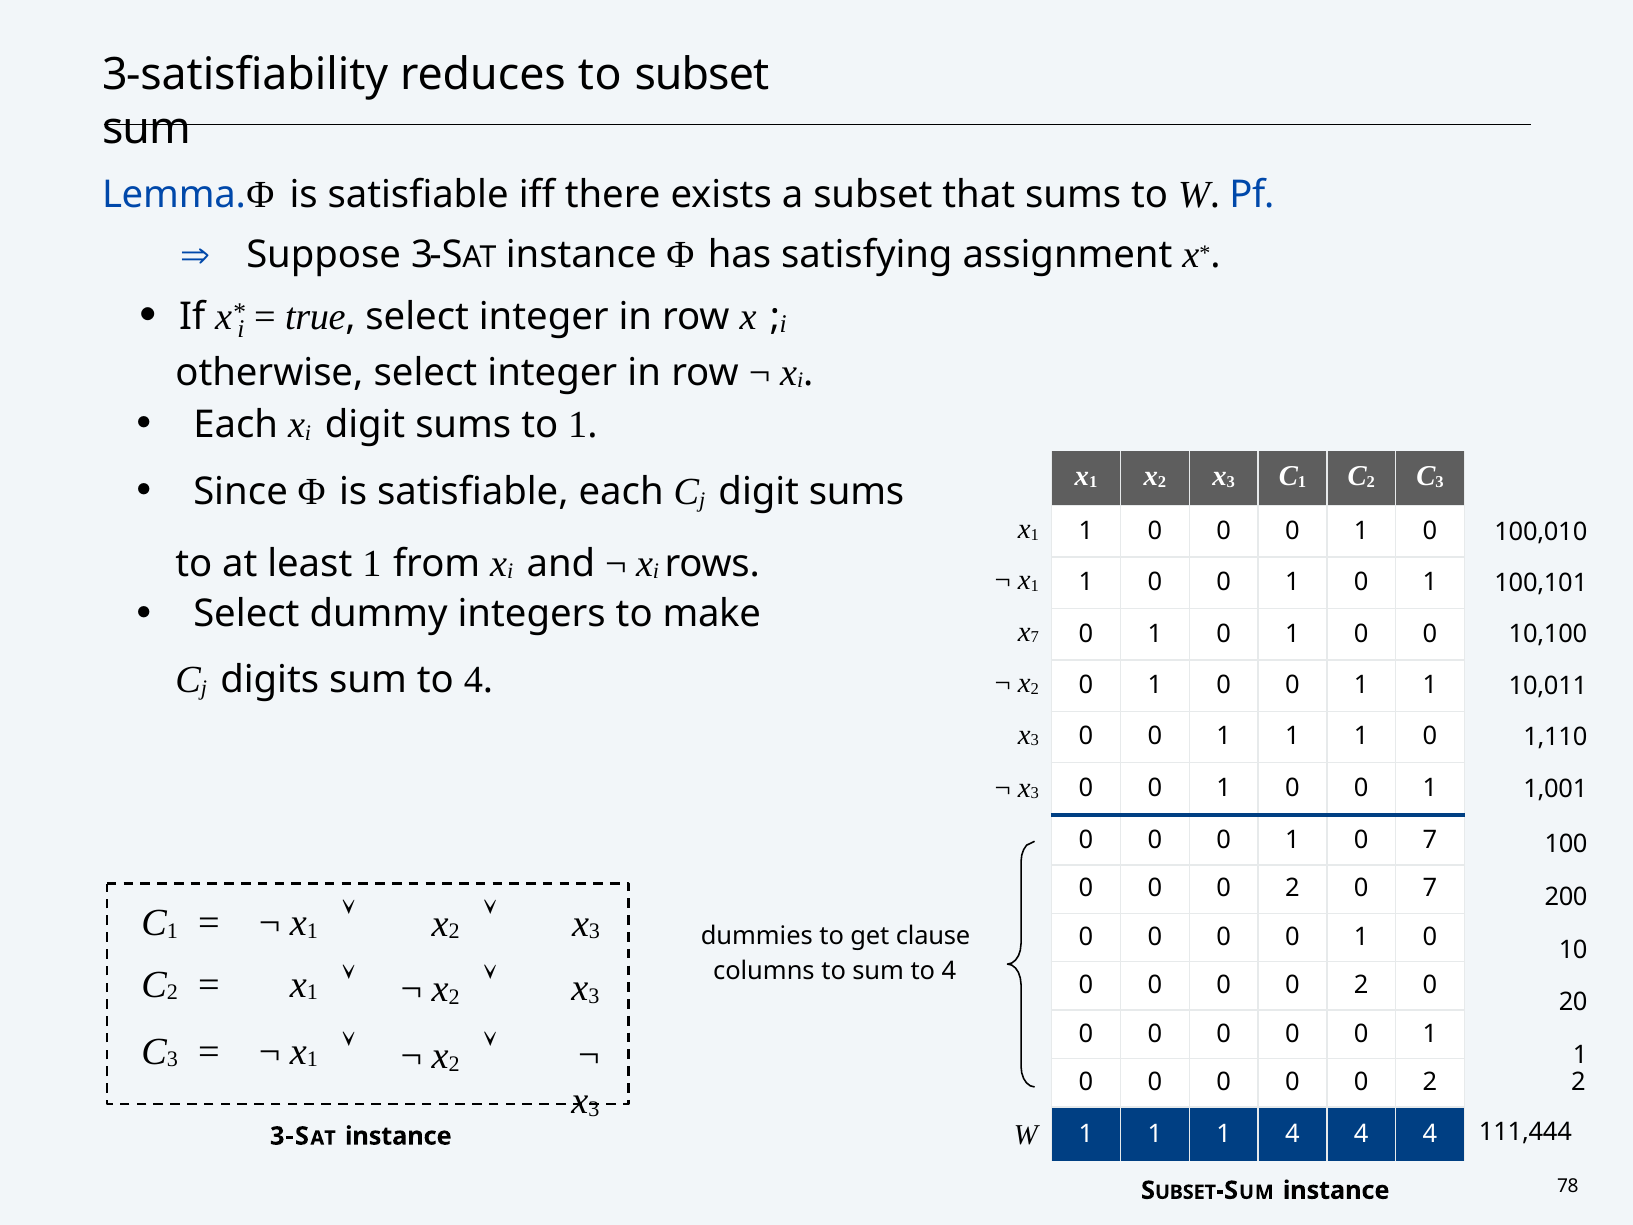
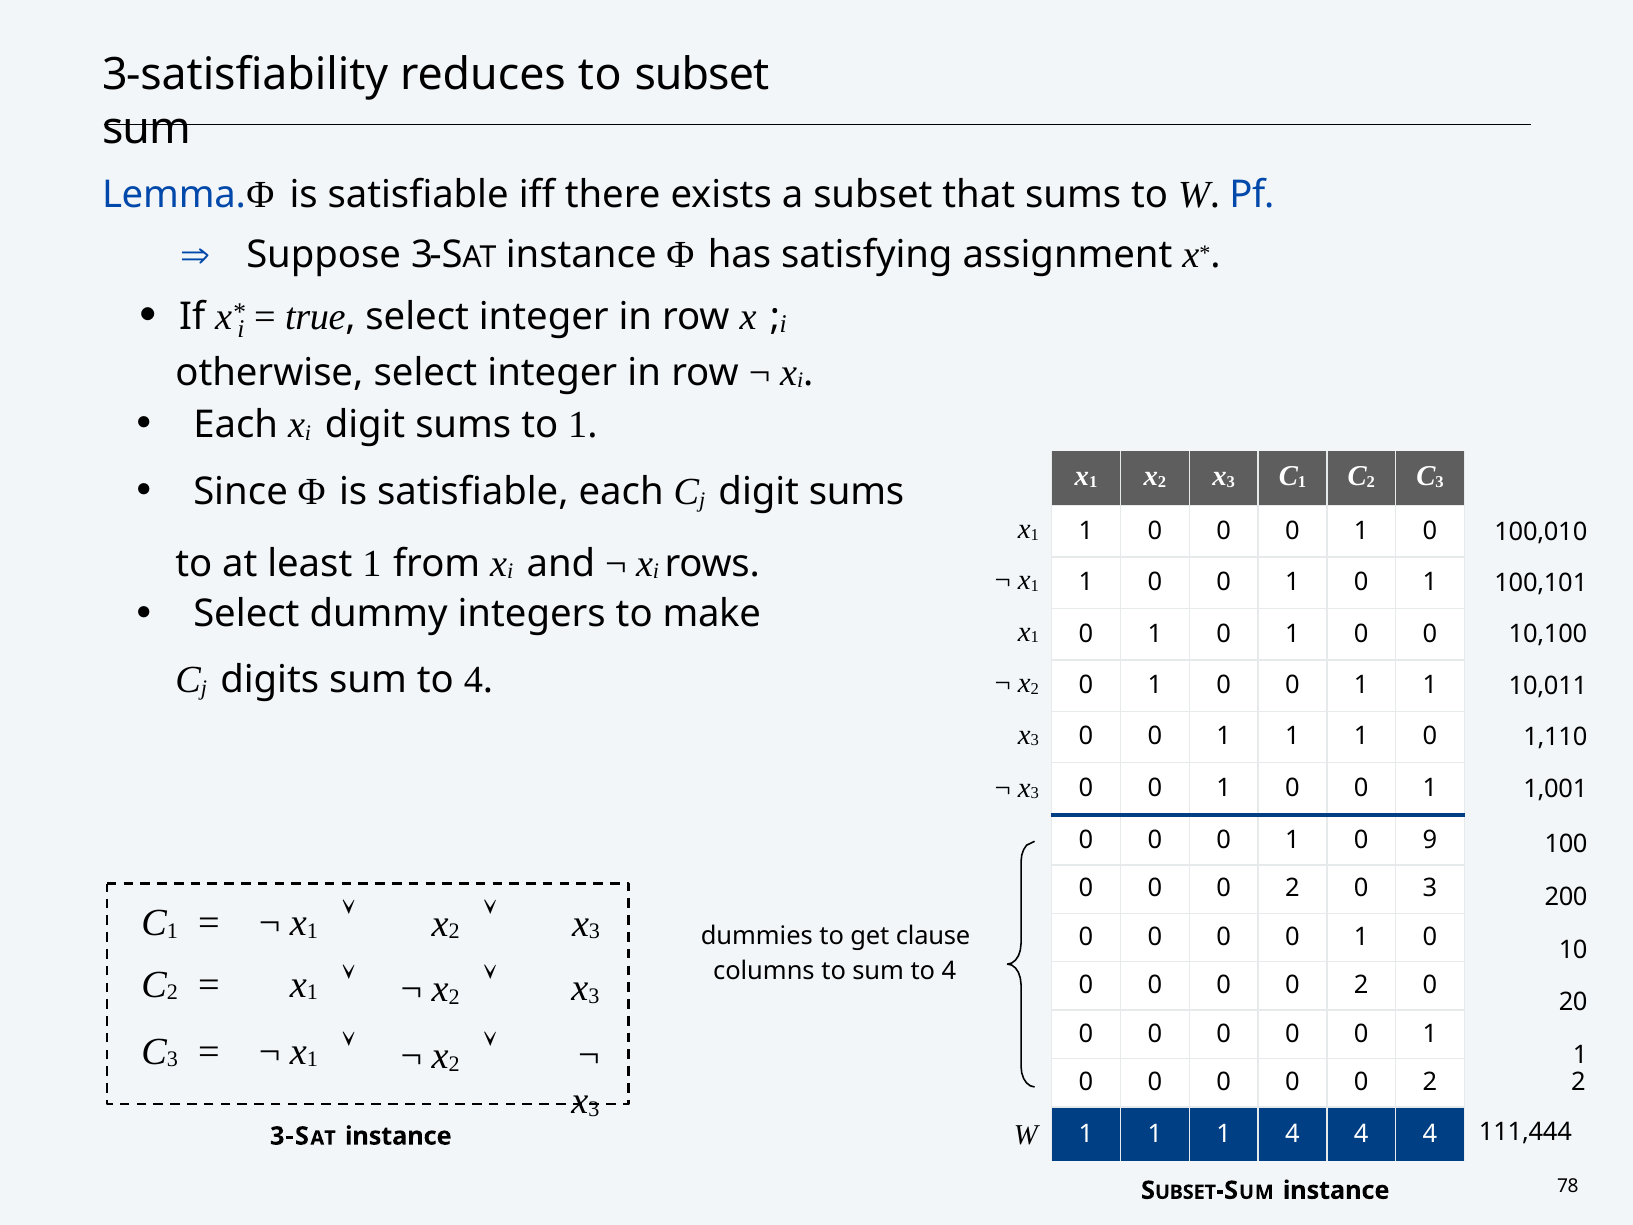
7: 7 -> 1 (1035, 637)
1 0 7: 7 -> 9 (1430, 840)
2 0 7: 7 -> 3 (1430, 888)
